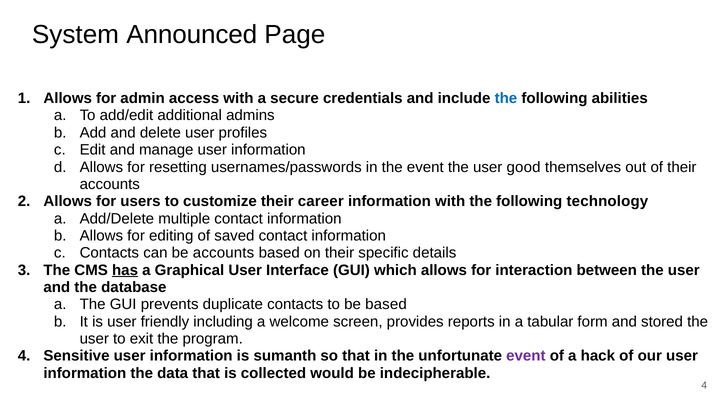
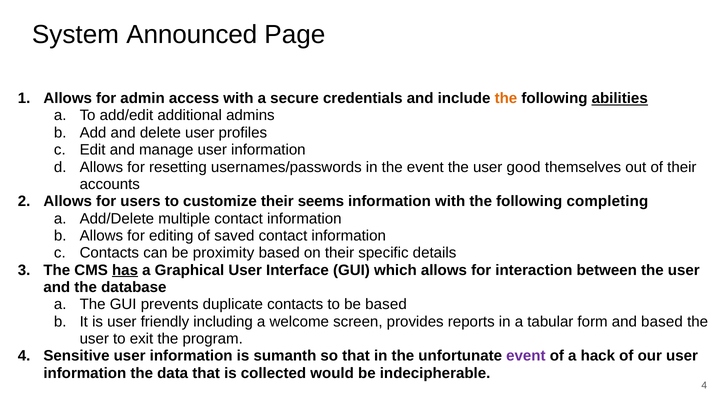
the colour: blue -> orange (506, 98)
abilities underline: none -> present (620, 98)
career: career -> seems (321, 202)
technology: technology -> completing (607, 202)
be accounts: accounts -> proximity (224, 253)
and stored: stored -> based (662, 322)
